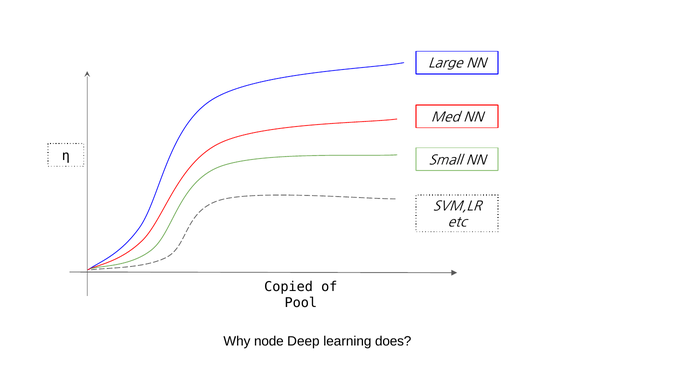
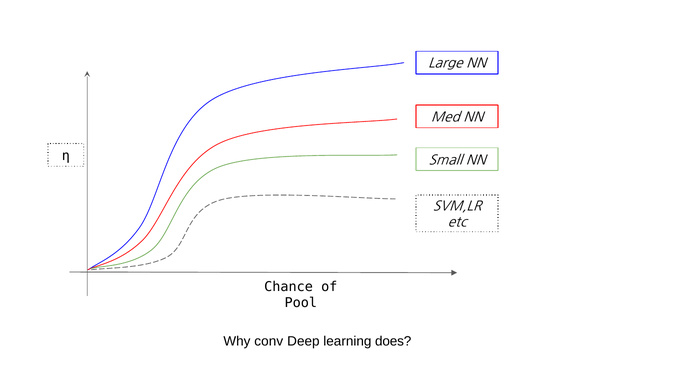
Copied: Copied -> Chance (289, 287)
node: node -> conv (269, 342)
